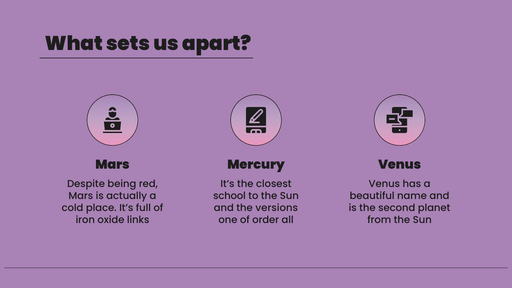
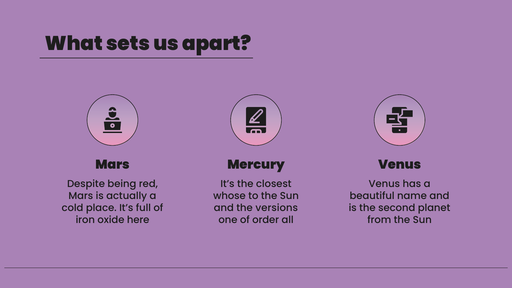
school: school -> whose (229, 196)
links: links -> here (138, 220)
